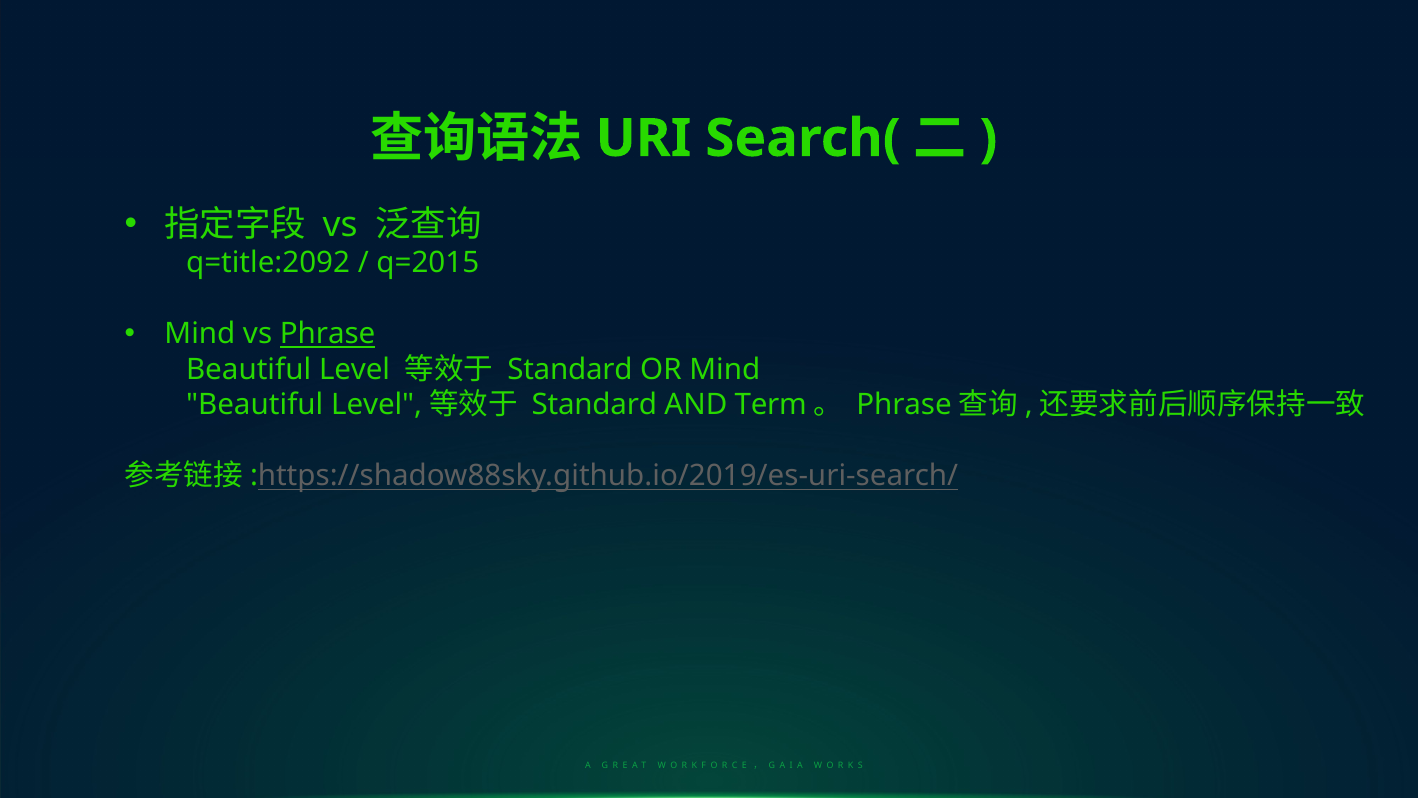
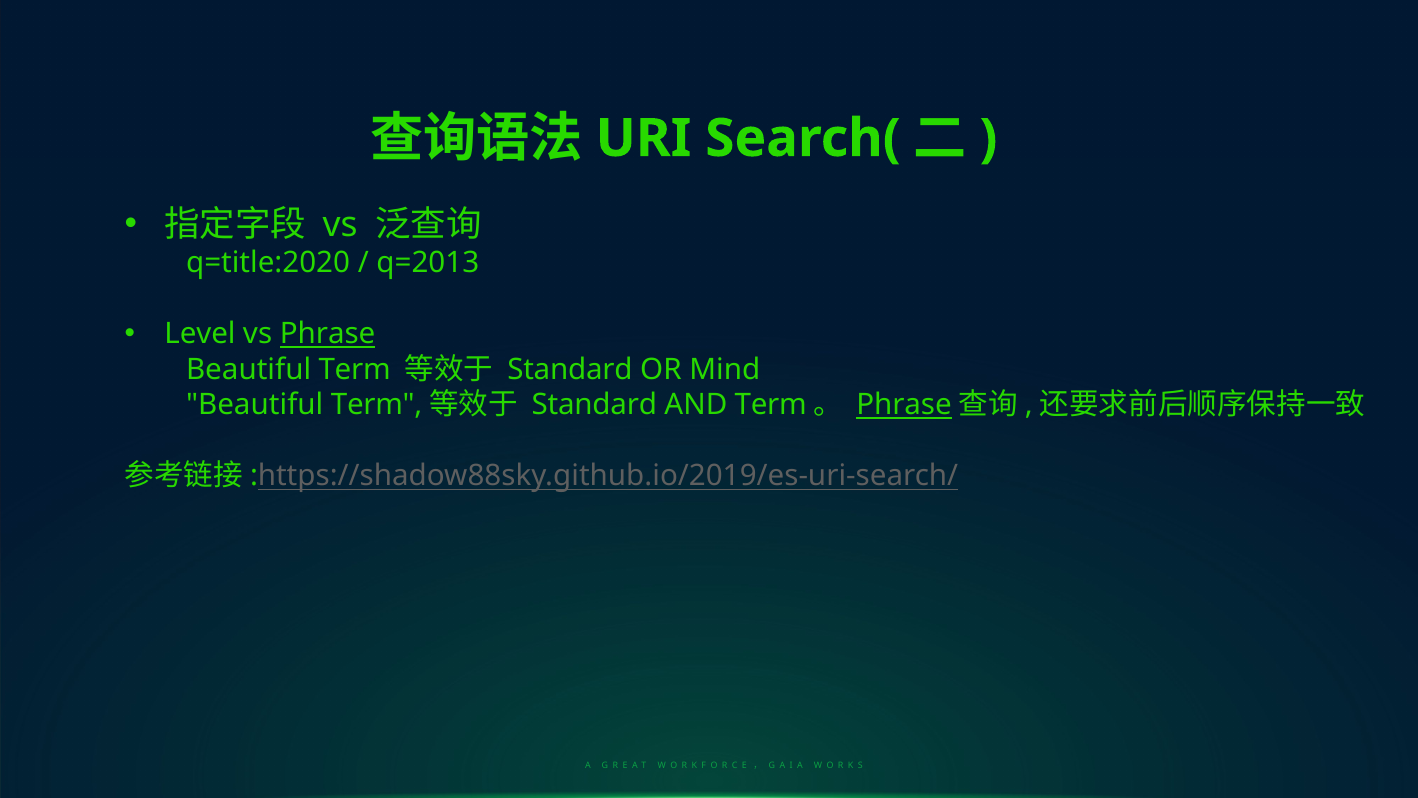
q=title:2092: q=title:2092 -> q=title:2020 (268, 263)
q=2015: q=2015 -> q=2013 (428, 263)
Mind: Mind -> Level (200, 334)
Level: Level -> Term (355, 369)
Level: Level -> Term (377, 405)
Phrase underline: none -> present (904, 405)
